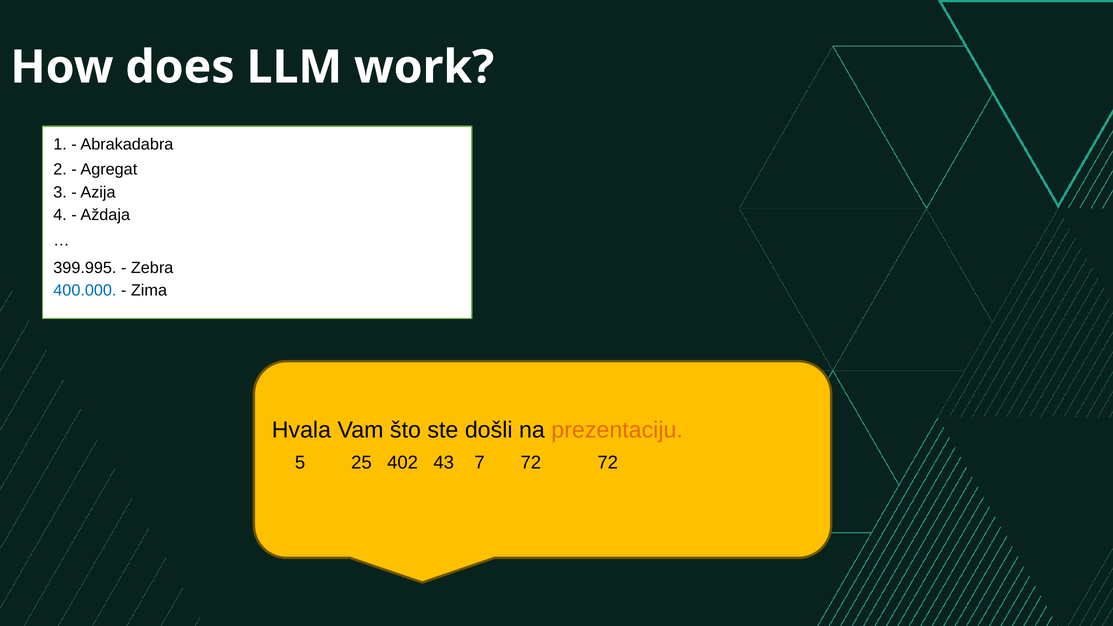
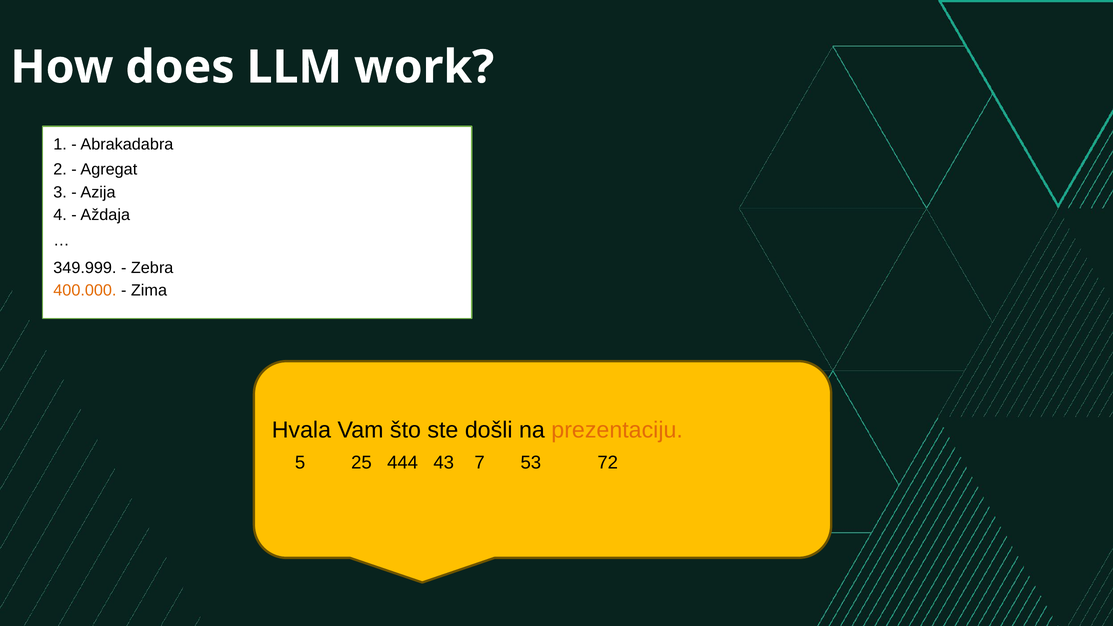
399.995: 399.995 -> 349.999 (85, 268)
400.000 colour: blue -> orange (85, 291)
402: 402 -> 444 (403, 463)
7 72: 72 -> 53 (531, 463)
